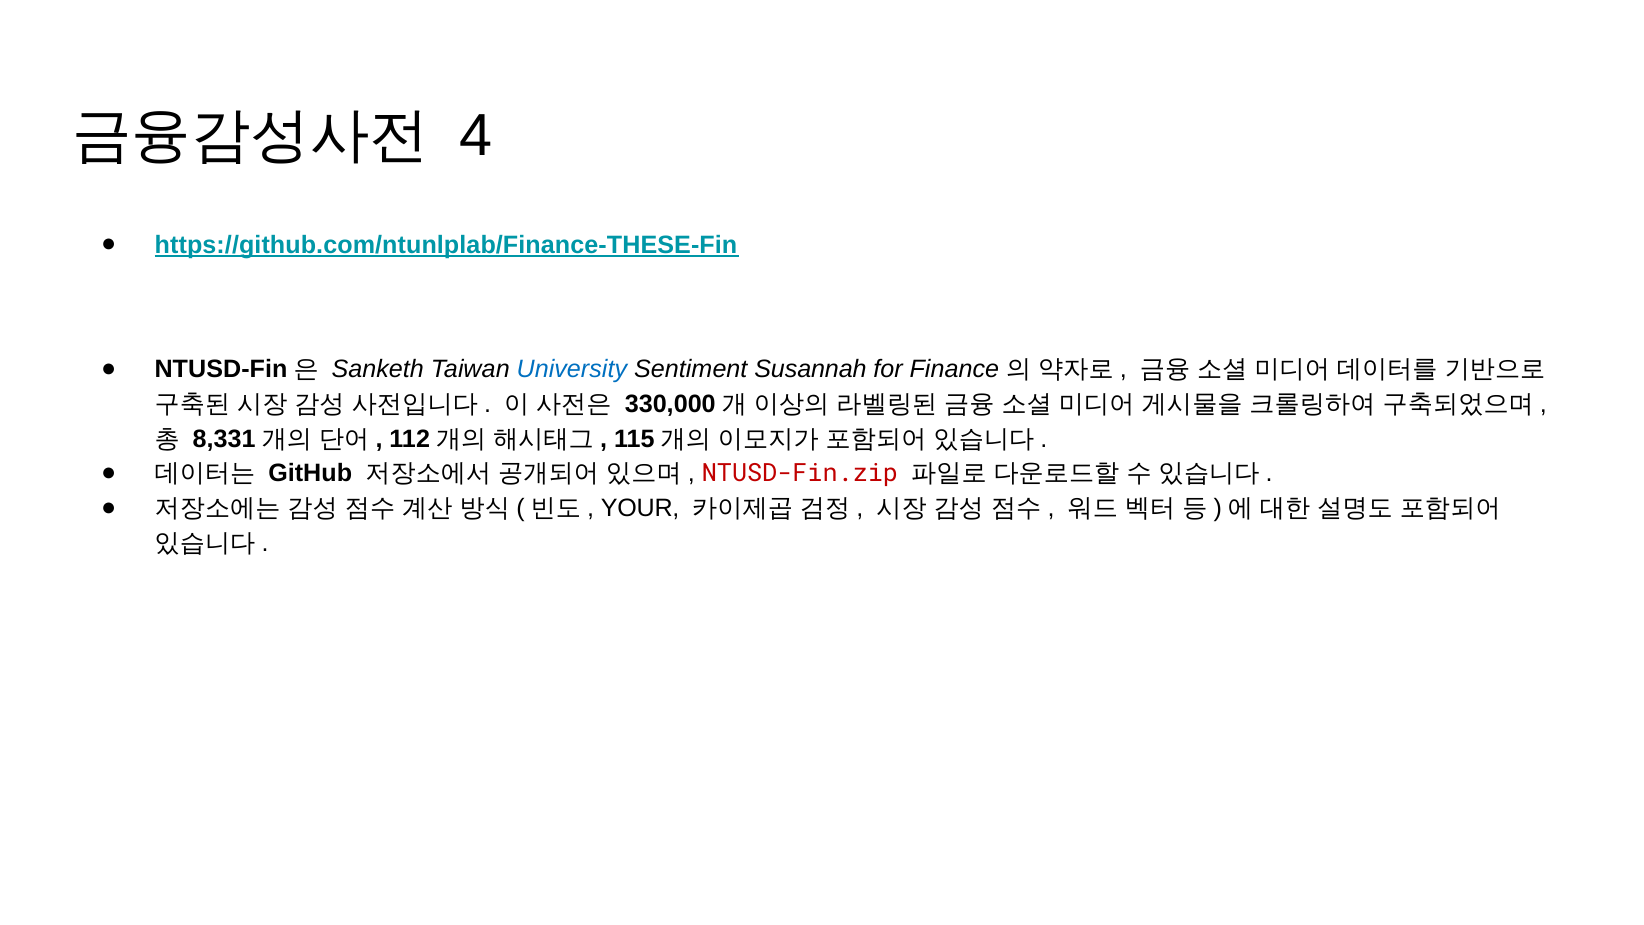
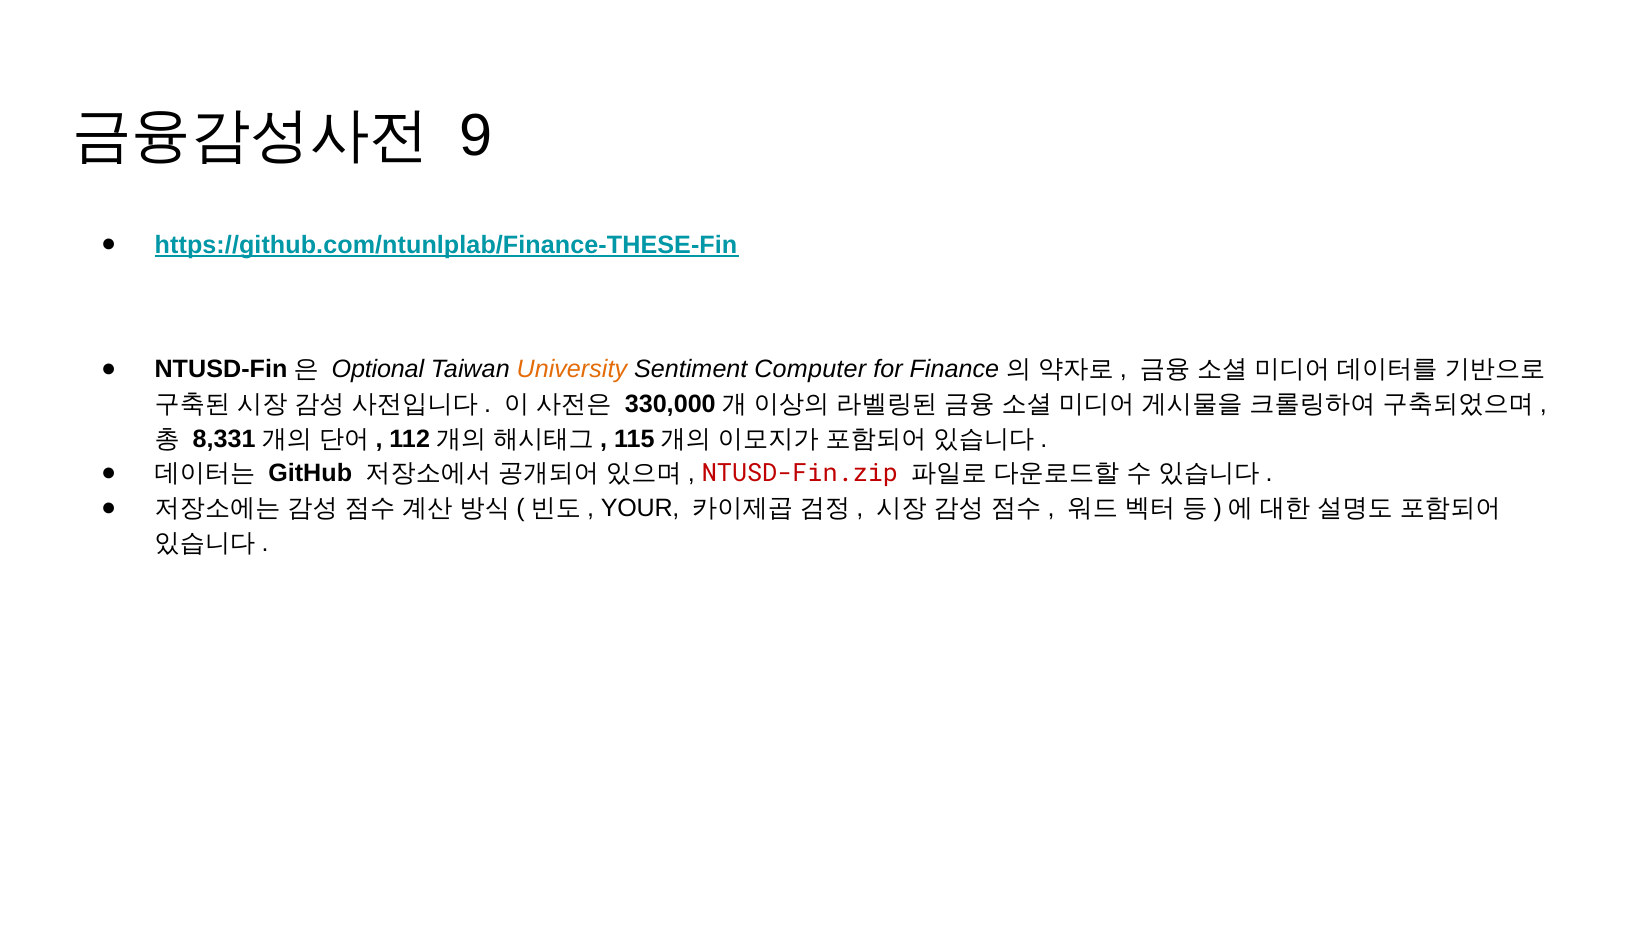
4: 4 -> 9 (476, 136)
Sanketh: Sanketh -> Optional (378, 369)
University colour: blue -> orange (572, 369)
Susannah: Susannah -> Computer (810, 369)
